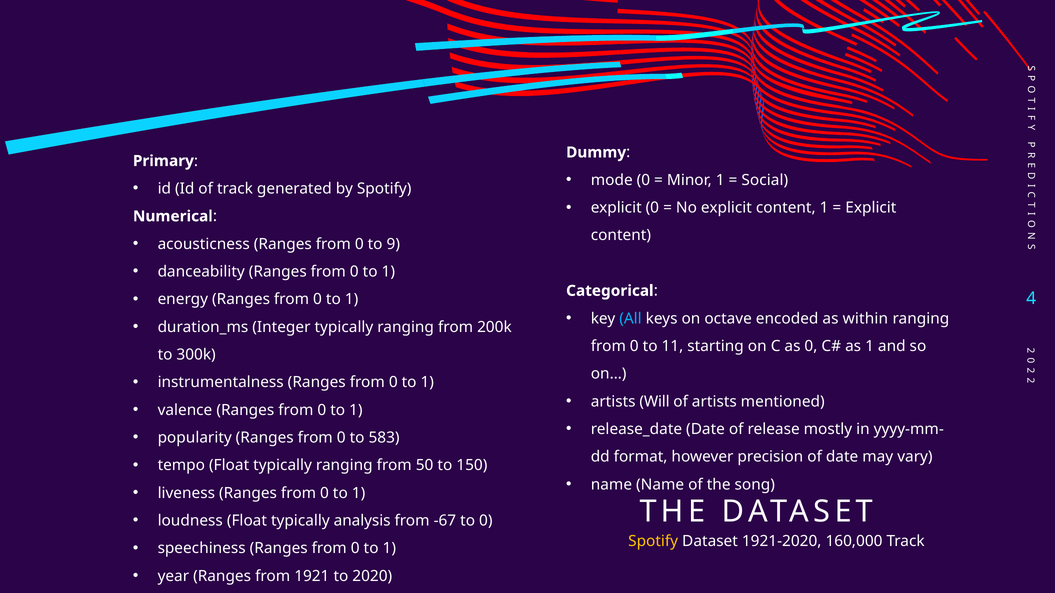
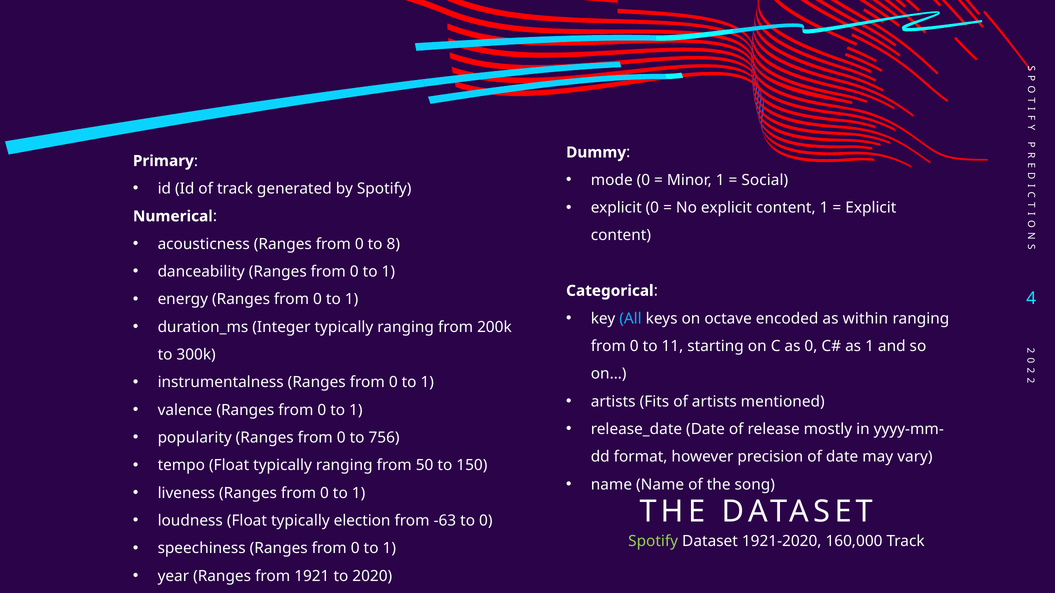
9: 9 -> 8 (393, 244)
Will: Will -> Fits (654, 402)
583: 583 -> 756 (384, 438)
analysis: analysis -> election (362, 521)
-67: -67 -> -63 (445, 521)
Spotify colour: yellow -> light green (653, 542)
